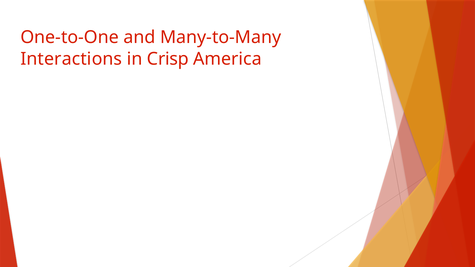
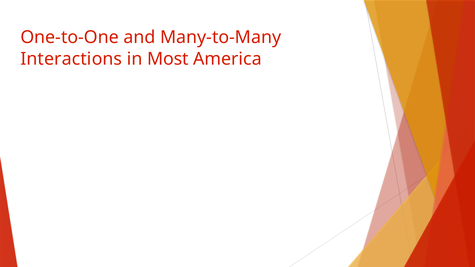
Crisp: Crisp -> Most (168, 59)
